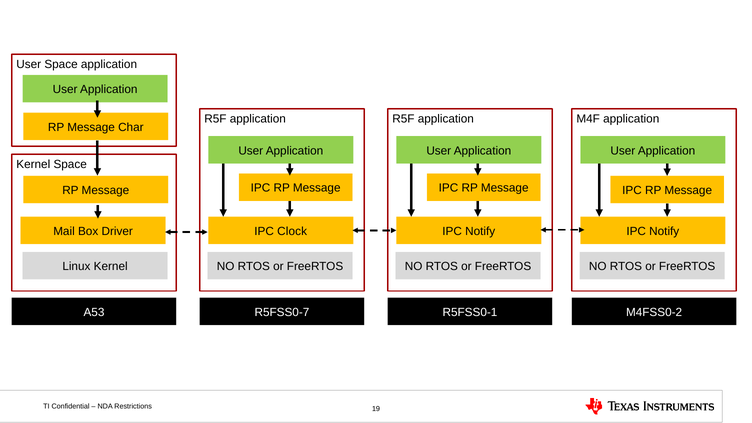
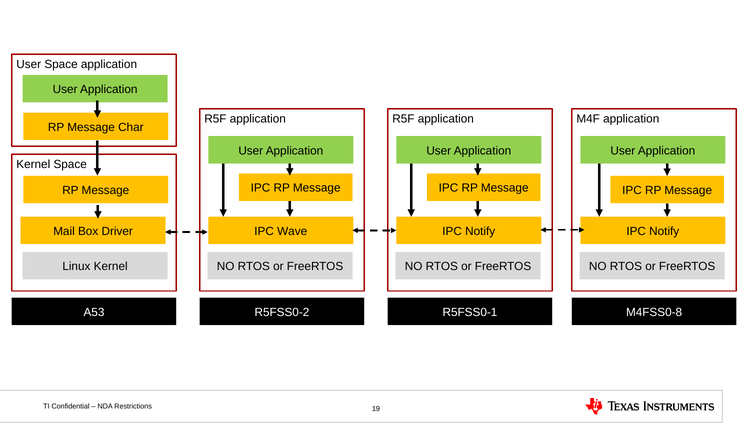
Clock: Clock -> Wave (292, 231)
R5FSS0-7: R5FSS0-7 -> R5FSS0-2 (282, 312)
M4FSS0-2: M4FSS0-2 -> M4FSS0-8 (654, 312)
